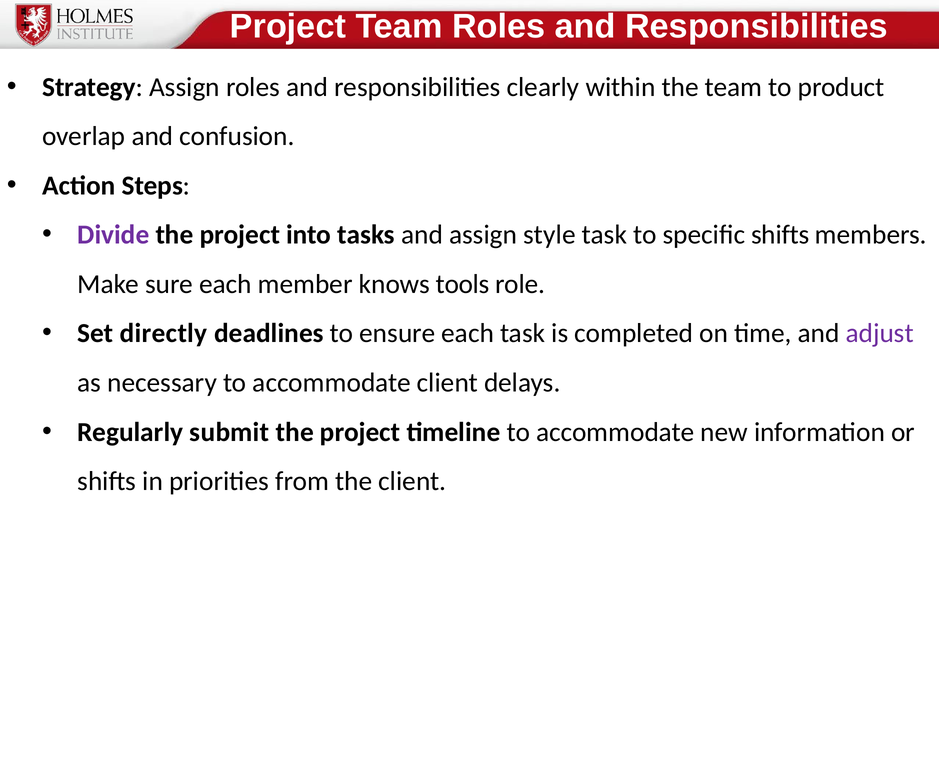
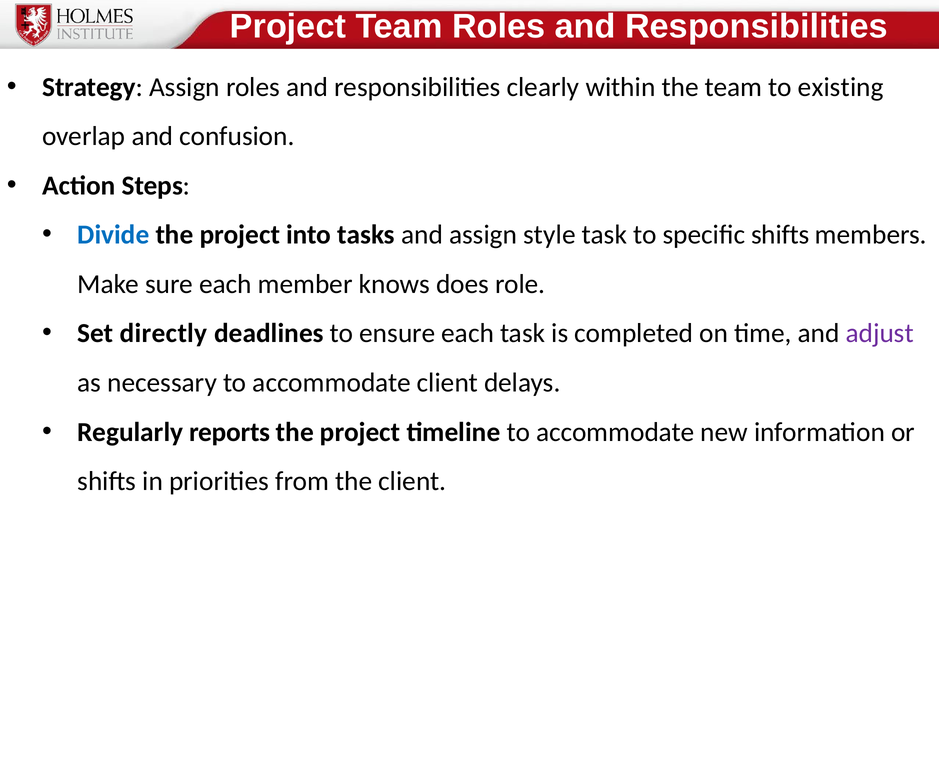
product: product -> existing (841, 87)
Divide colour: purple -> blue (113, 235)
tools: tools -> does (463, 284)
submit: submit -> reports (230, 432)
